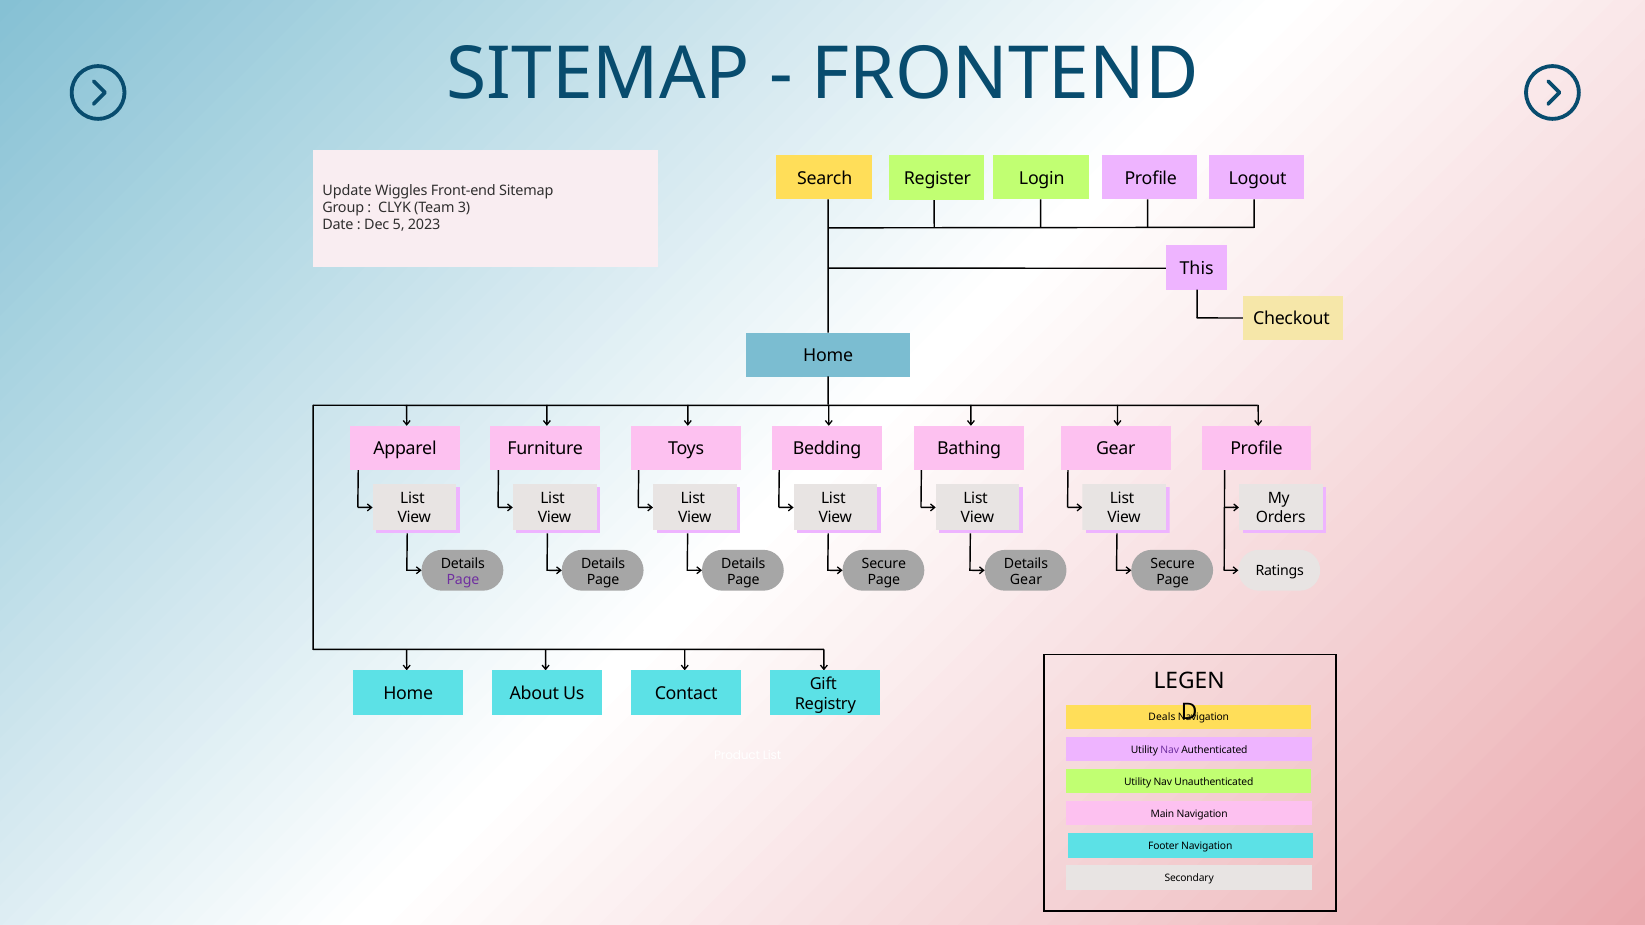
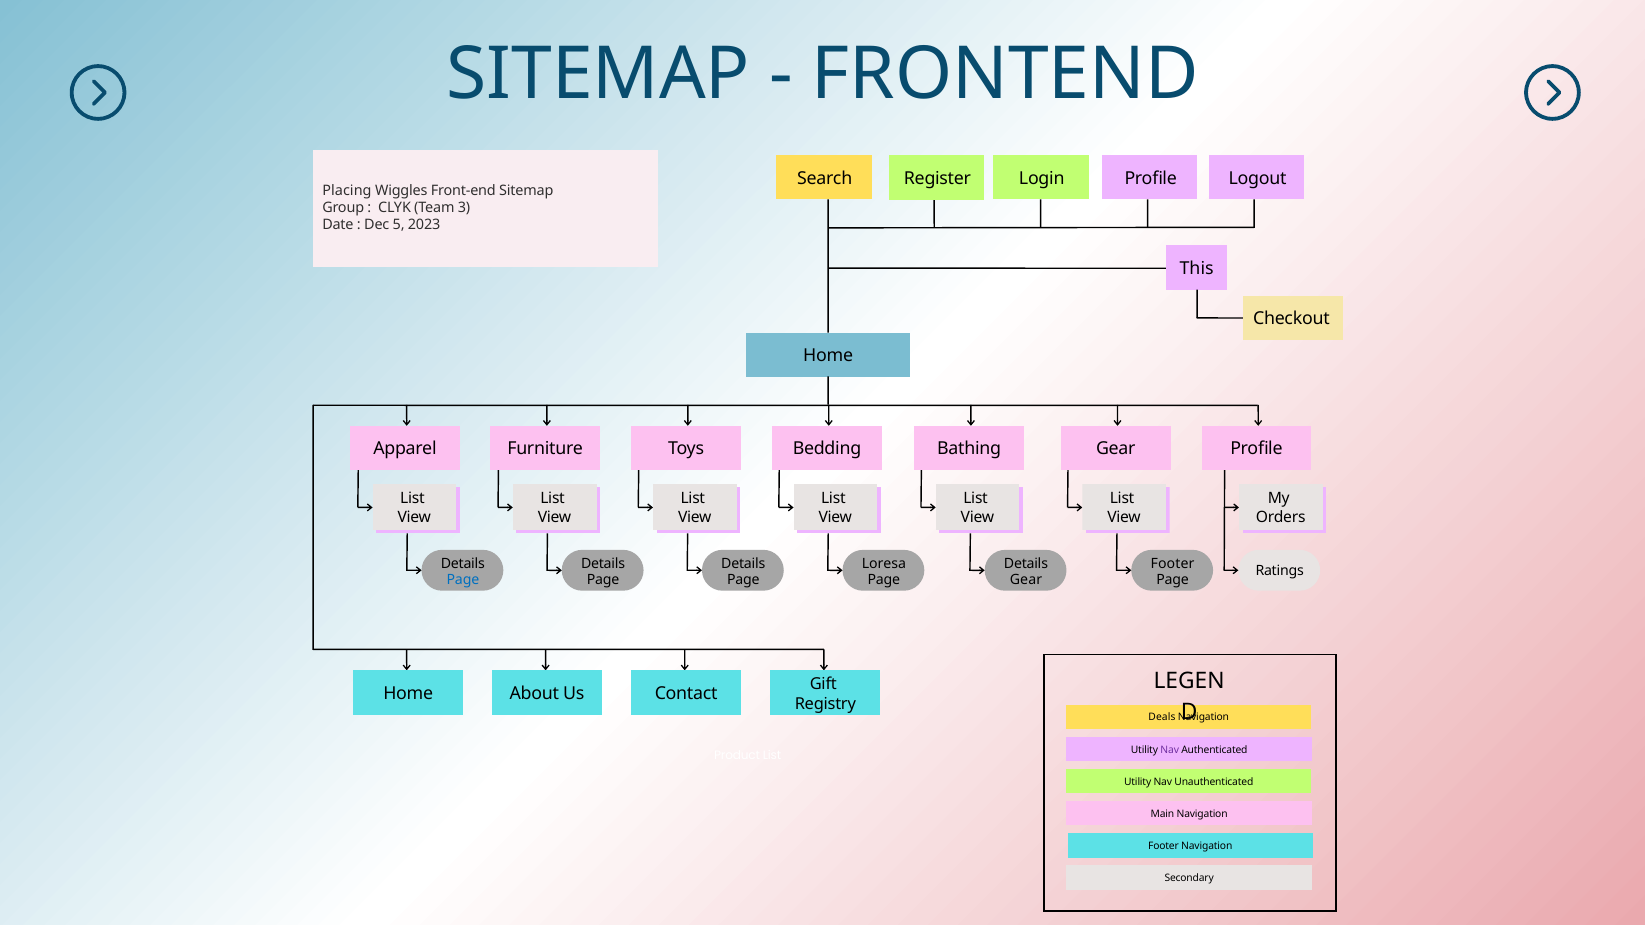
Update: Update -> Placing (347, 191)
Secure: Secure -> Loresa (884, 564)
Secure: Secure -> Footer (1173, 564)
Page colour: purple -> blue (463, 580)
